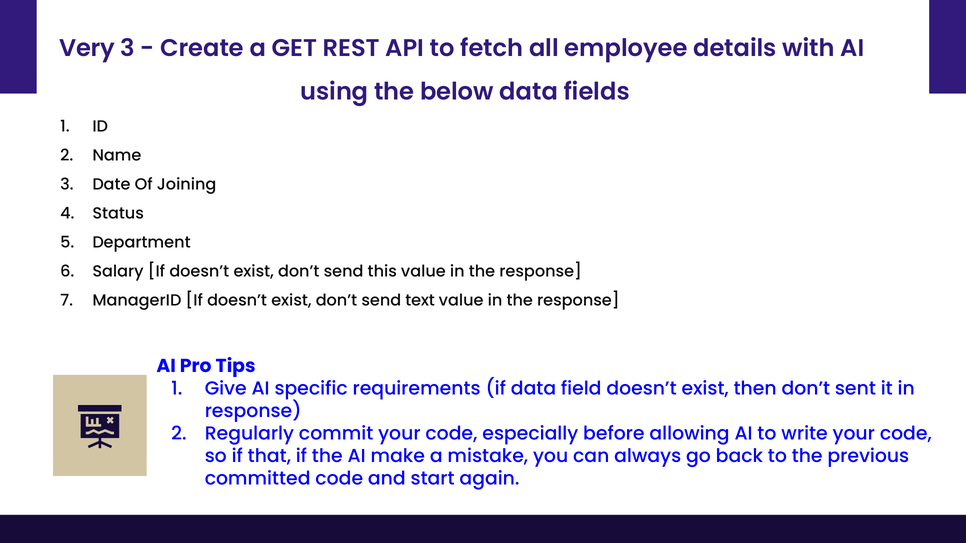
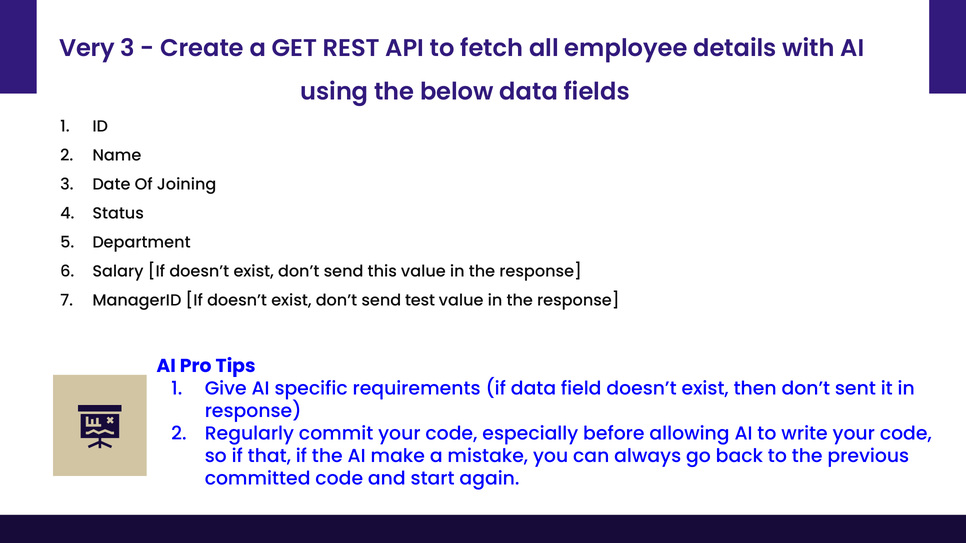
text: text -> test (420, 301)
